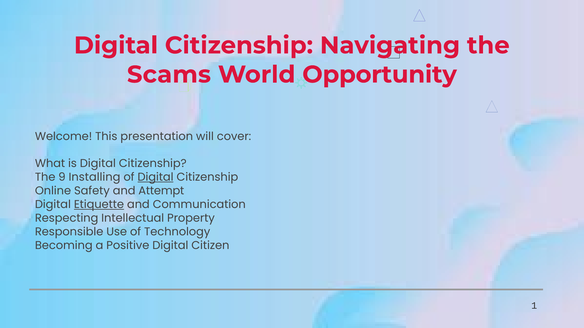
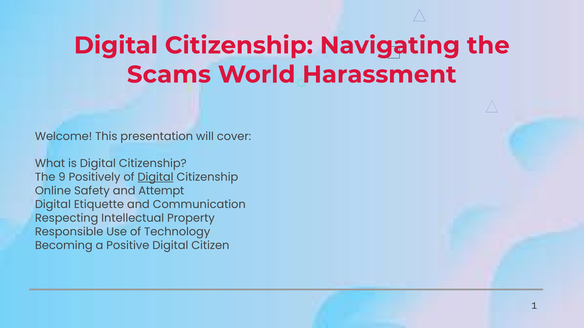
Opportunity: Opportunity -> Harassment (379, 75)
Installing: Installing -> Positively (95, 177)
Etiquette underline: present -> none (99, 205)
